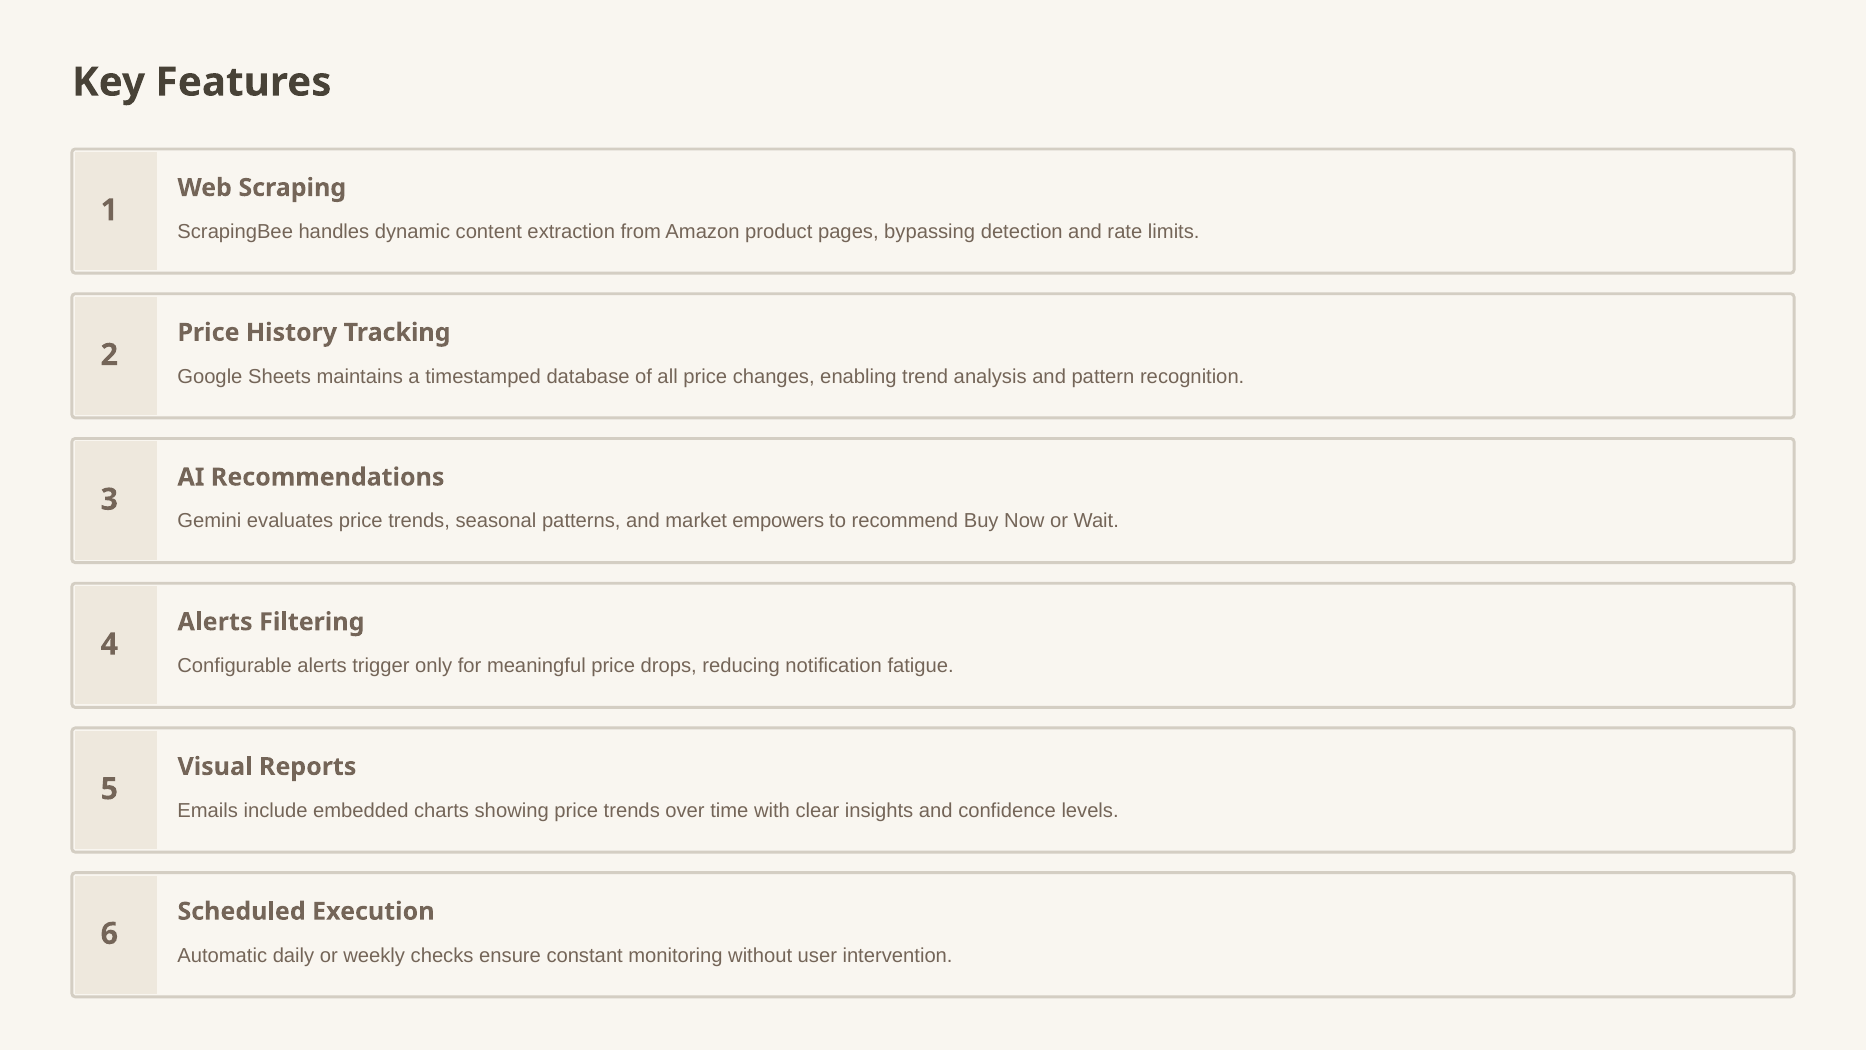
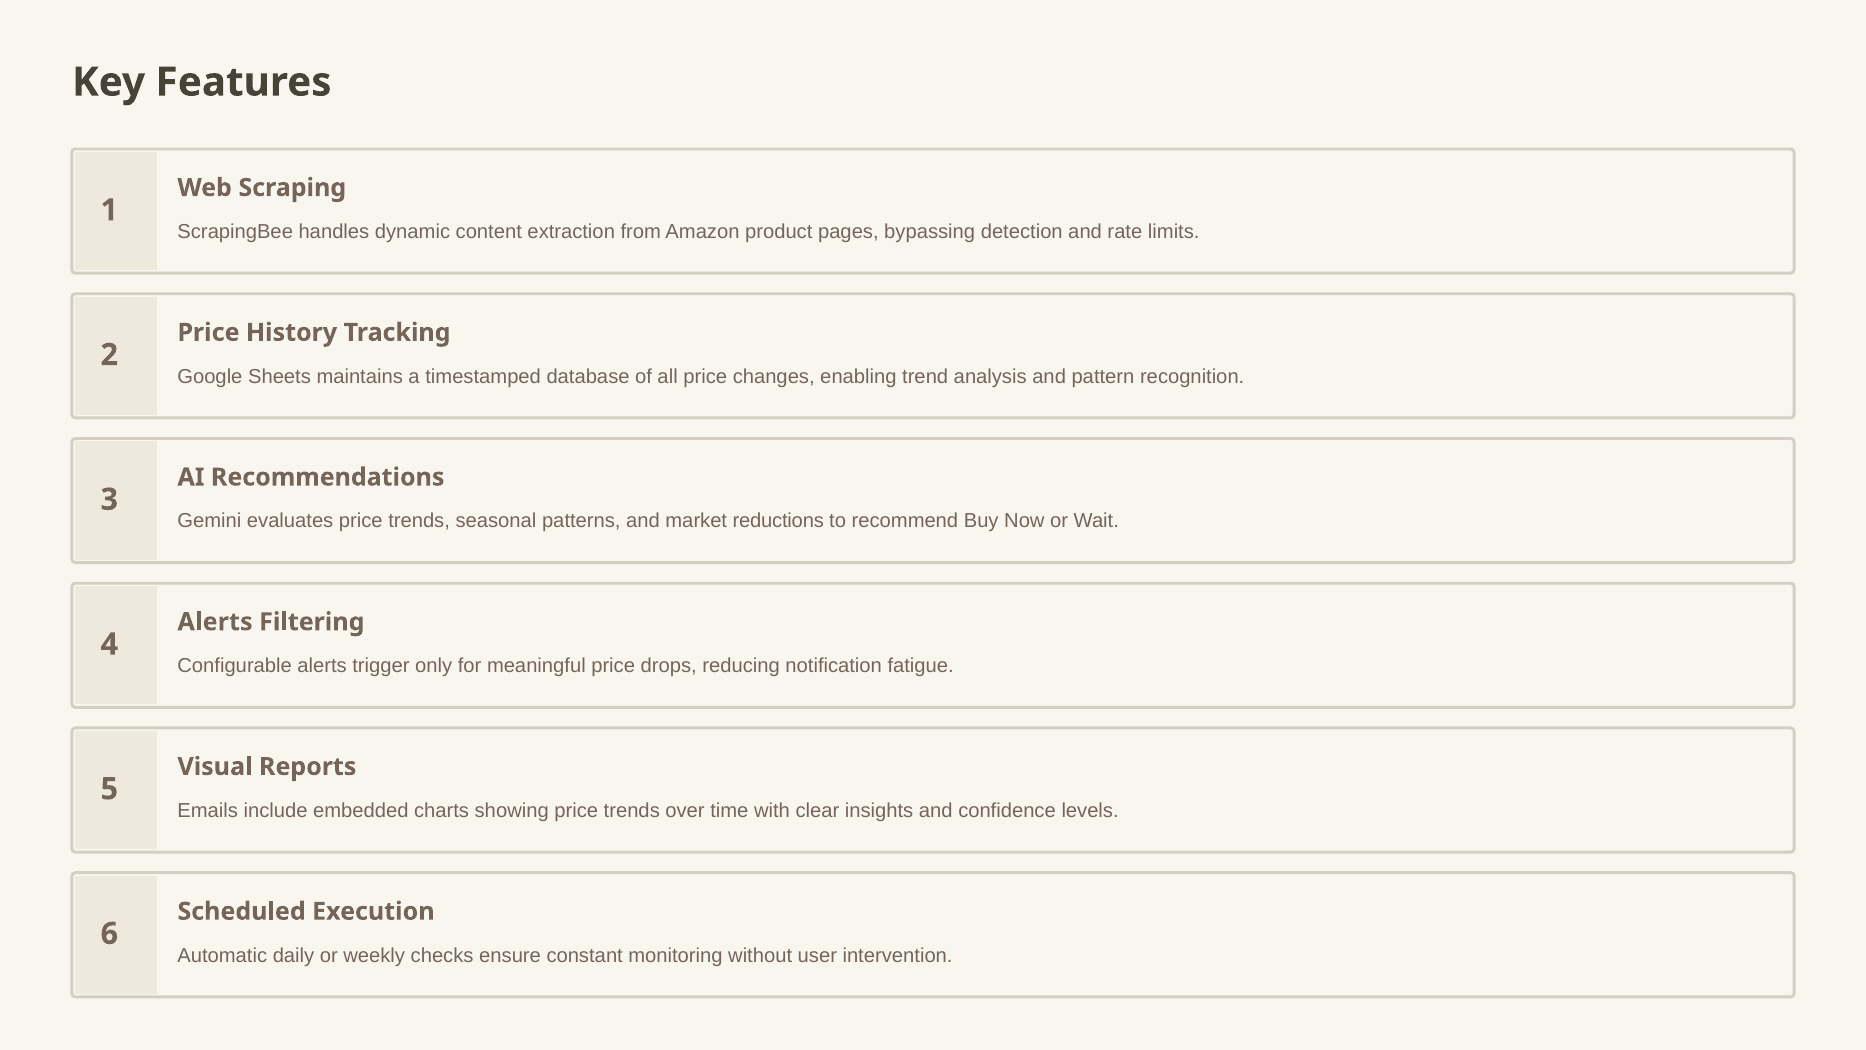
empowers: empowers -> reductions (778, 521)
